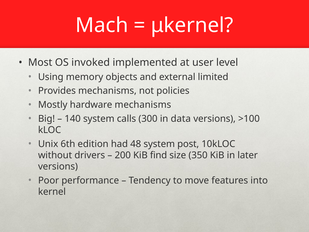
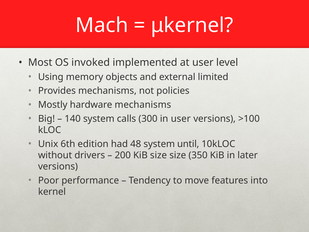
in data: data -> user (181, 119)
post: post -> until (188, 144)
KiB find: find -> size (158, 155)
